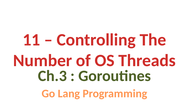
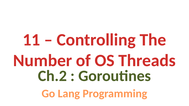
Ch.3: Ch.3 -> Ch.2 (52, 76)
